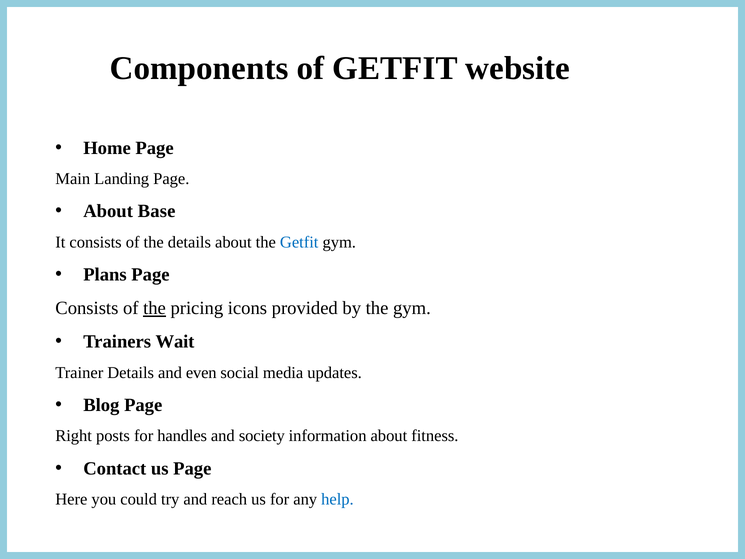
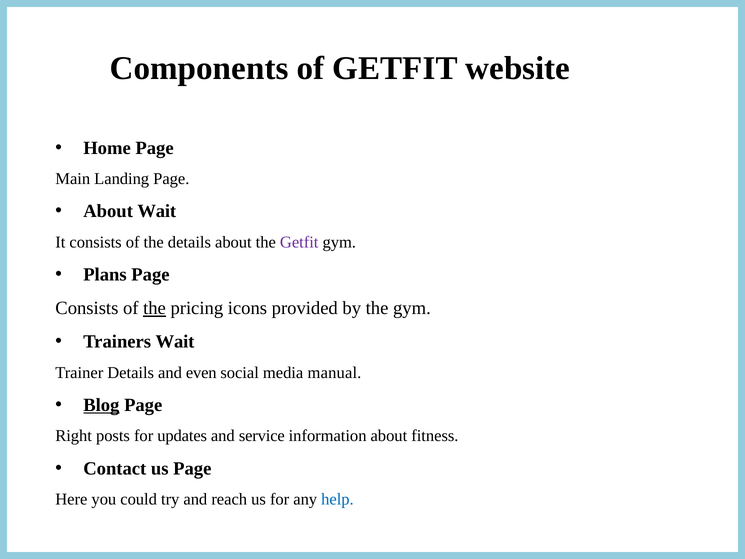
About Base: Base -> Wait (157, 211)
Getfit colour: blue -> purple (299, 242)
updates: updates -> manual (335, 372)
Blog underline: none -> present (101, 405)
handles: handles -> updates (182, 436)
society: society -> service (262, 436)
